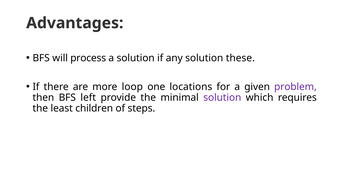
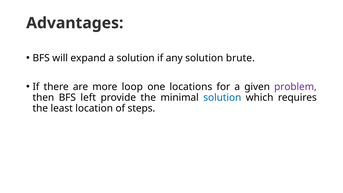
process: process -> expand (88, 58)
these: these -> brute (240, 58)
solution colour: purple -> blue (222, 98)
children: children -> location (94, 108)
